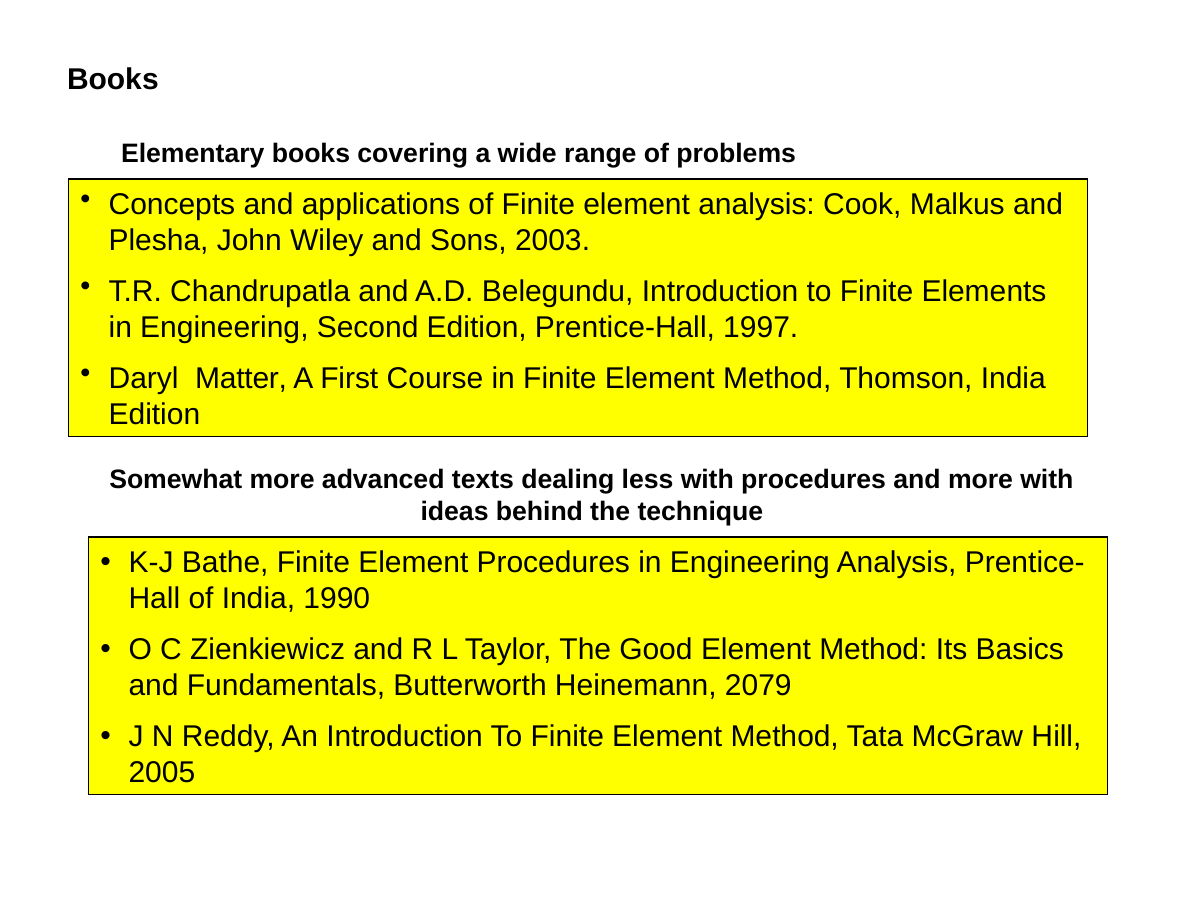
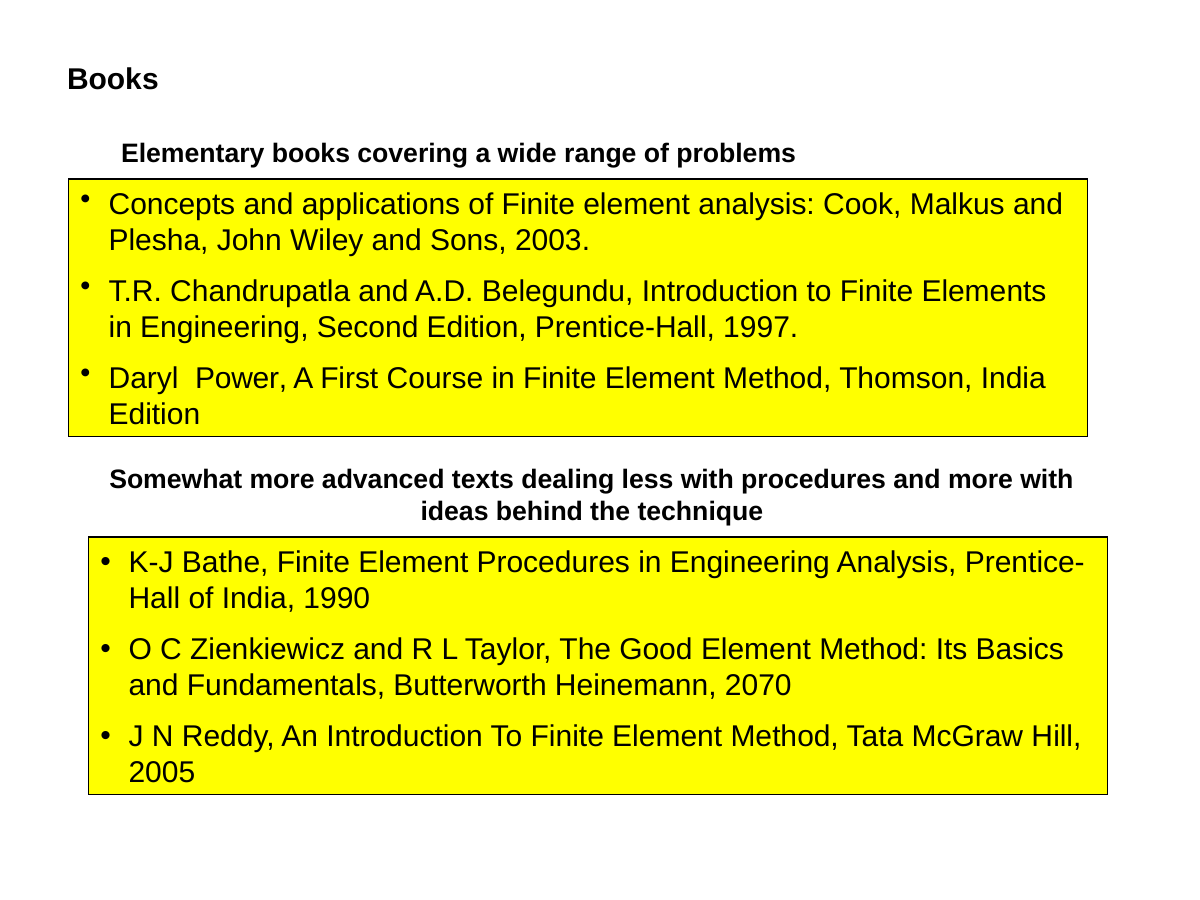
Matter: Matter -> Power (241, 379)
2079: 2079 -> 2070 (758, 686)
